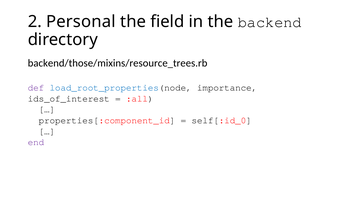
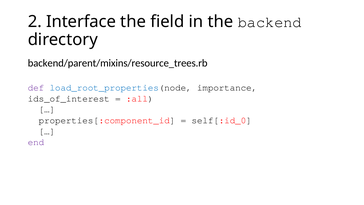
Personal: Personal -> Interface (81, 22)
backend/those/mixins/resource_trees.rb: backend/those/mixins/resource_trees.rb -> backend/parent/mixins/resource_trees.rb (118, 63)
